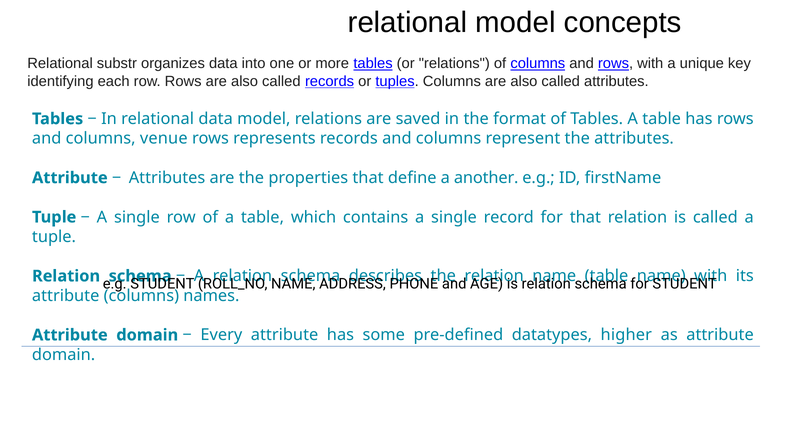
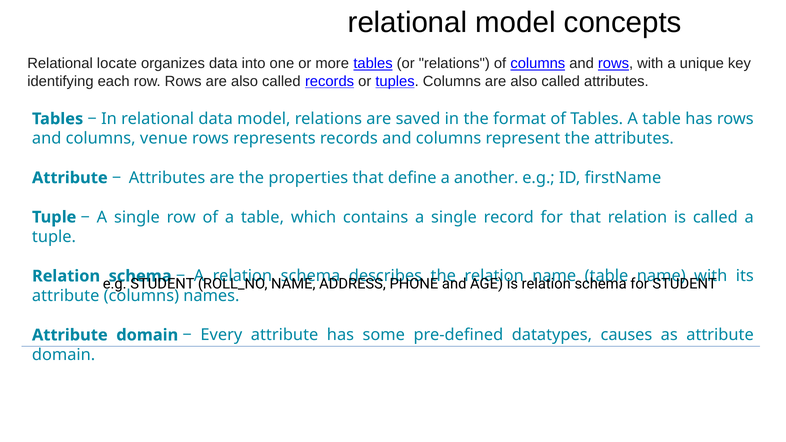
substr: substr -> locate (117, 64)
higher: higher -> causes (626, 335)
